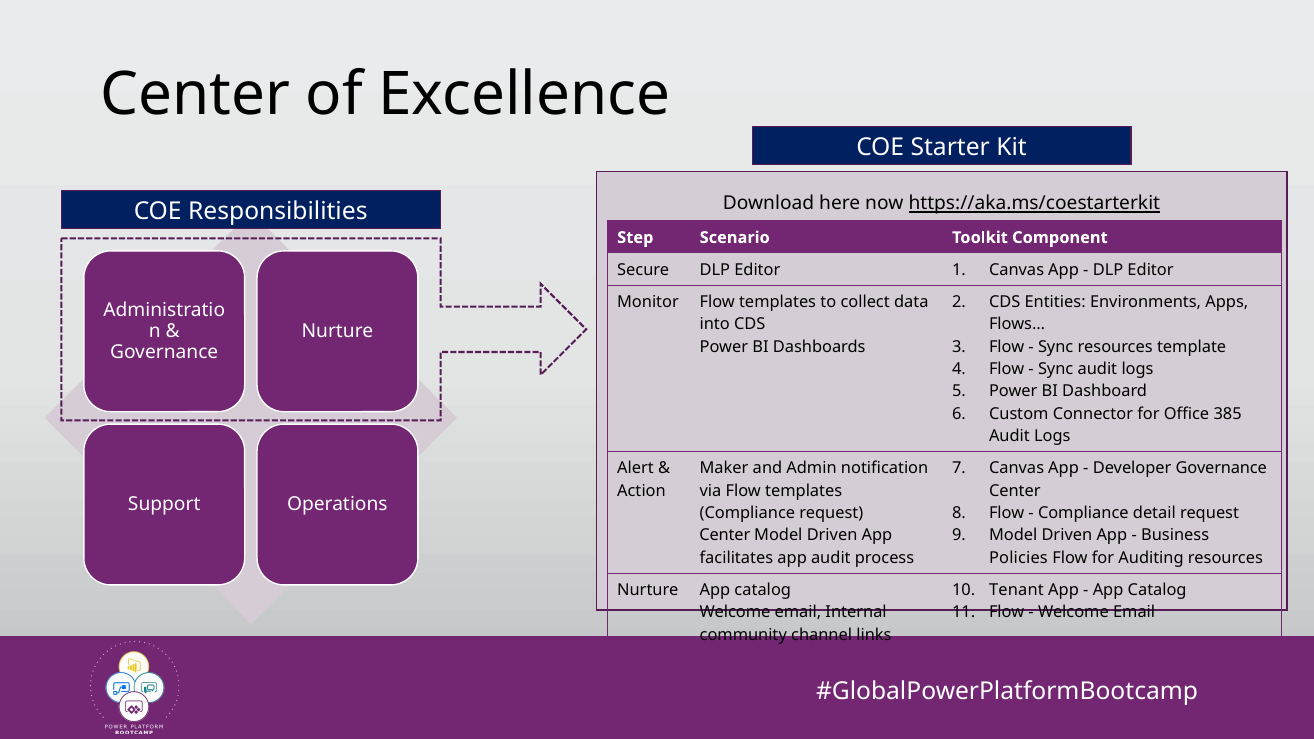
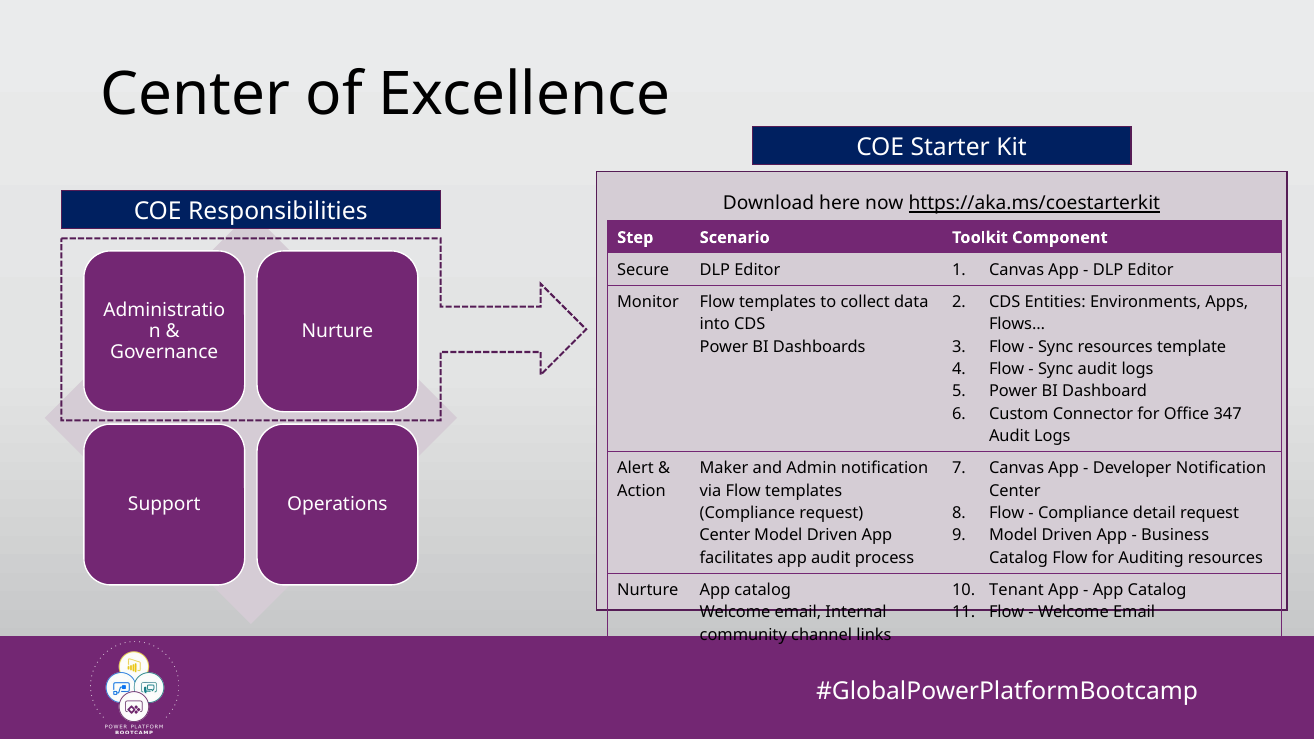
385: 385 -> 347 (1228, 414)
Developer Governance: Governance -> Notification (1221, 468)
Policies: Policies -> Catalog (1019, 558)
